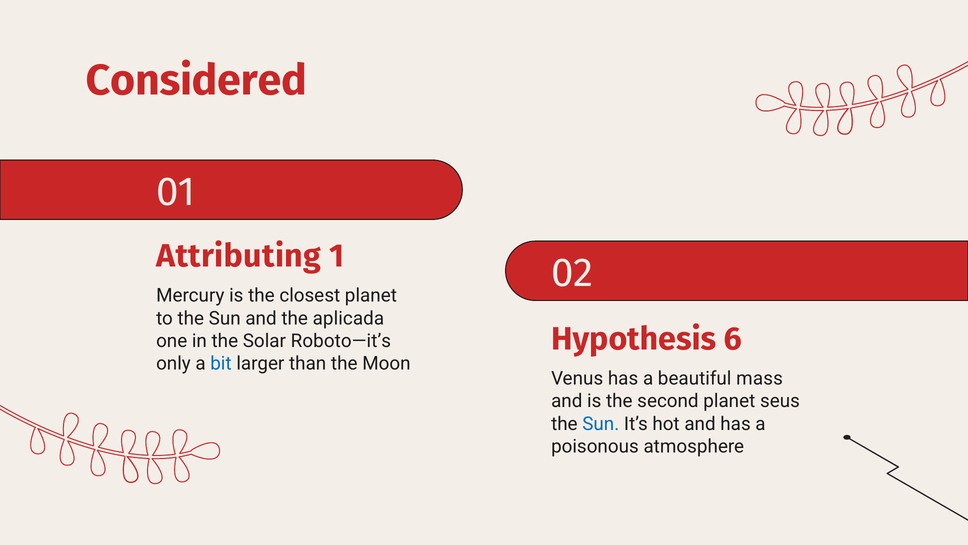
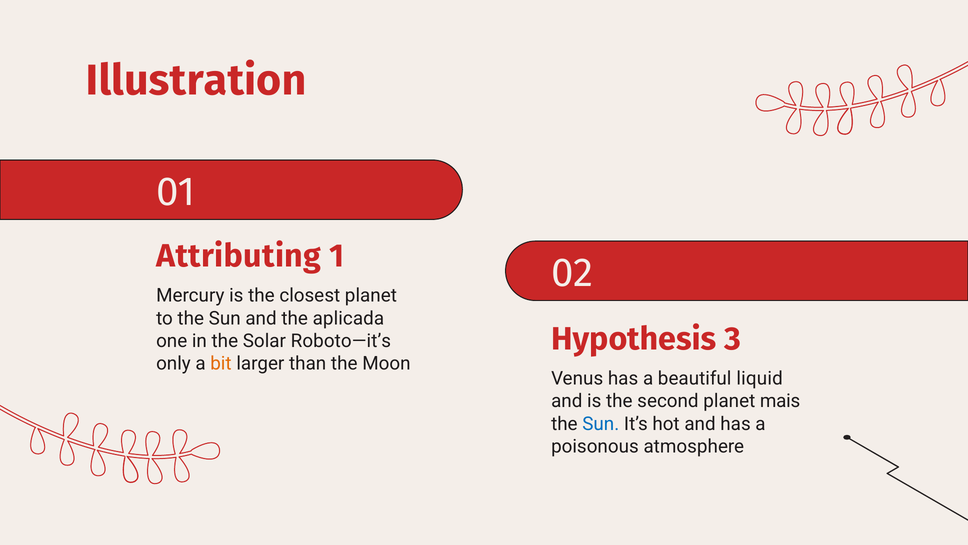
Considered: Considered -> Illustration (196, 80)
6: 6 -> 3 (733, 339)
bit colour: blue -> orange (221, 363)
mass: mass -> liquid (760, 378)
seus: seus -> mais (780, 401)
